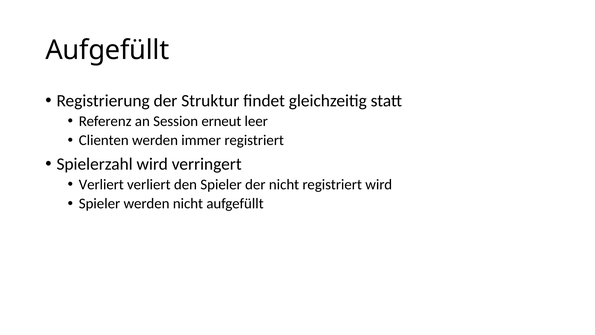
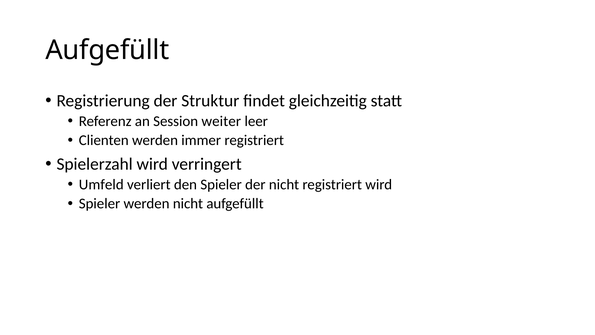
erneut: erneut -> weiter (221, 121)
Verliert: Verliert -> Umfeld (101, 184)
